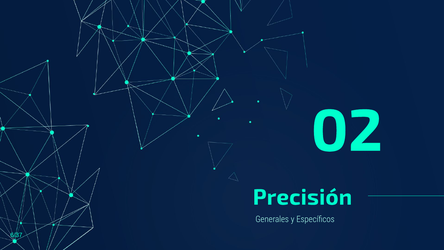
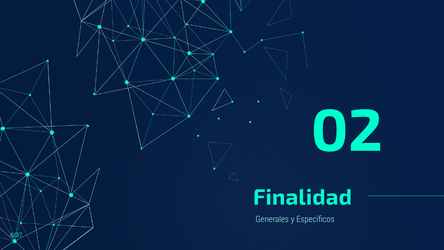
Precisión: Precisión -> Finalidad (302, 197)
